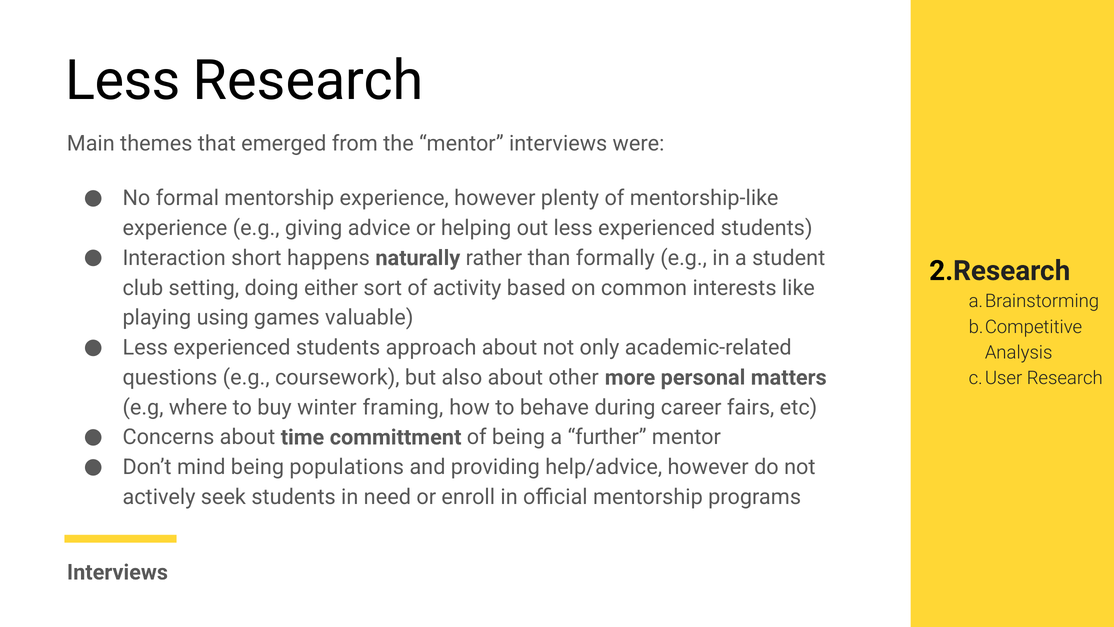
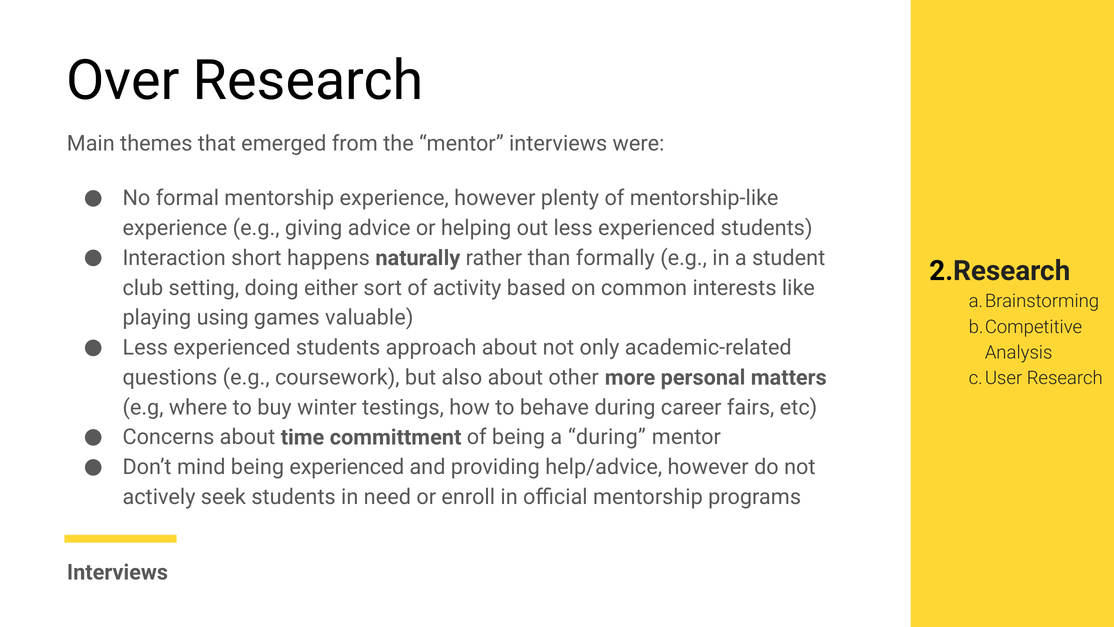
Less: Less -> Over (123, 81)
framing: framing -> testings (403, 407)
a further: further -> during (607, 437)
being populations: populations -> experienced (347, 467)
